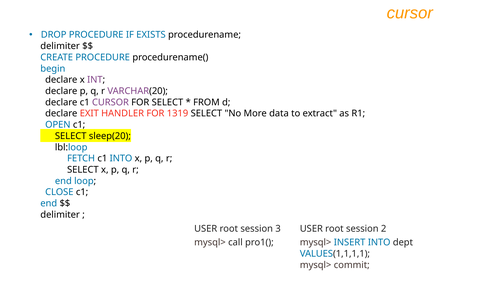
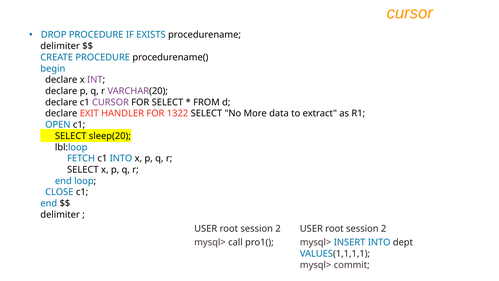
1319: 1319 -> 1322 (178, 113)
3: 3 -> 2 (278, 229)
